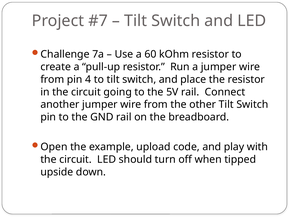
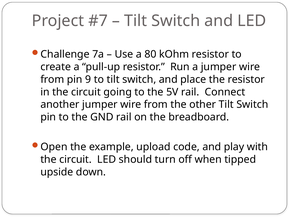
60: 60 -> 80 (150, 54)
4: 4 -> 9 (88, 79)
